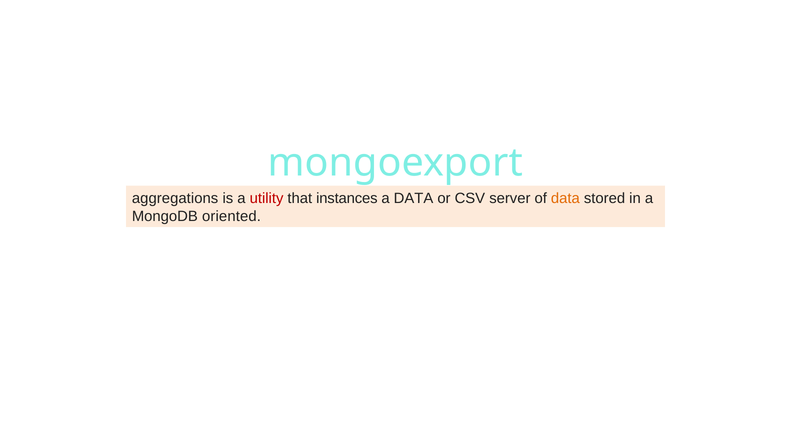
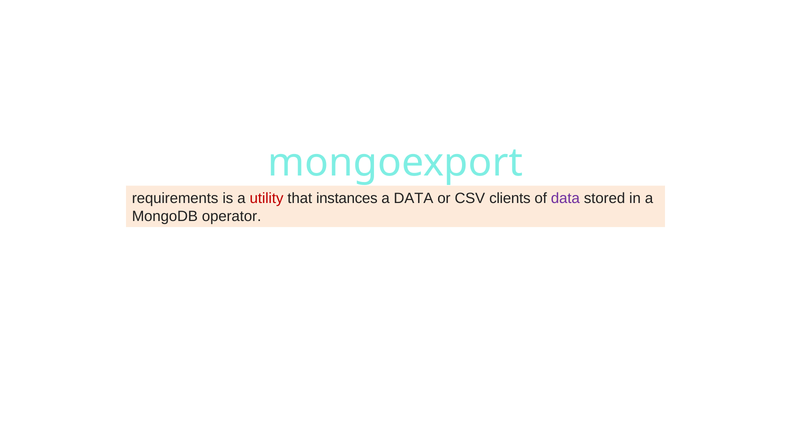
aggregations: aggregations -> requirements (175, 199)
server: server -> clients (510, 199)
data colour: orange -> purple (565, 199)
oriented: oriented -> operator (232, 216)
